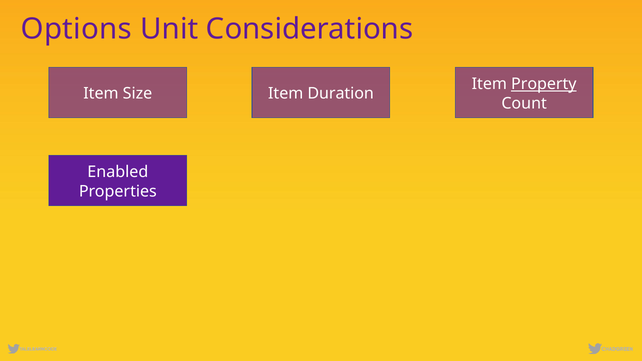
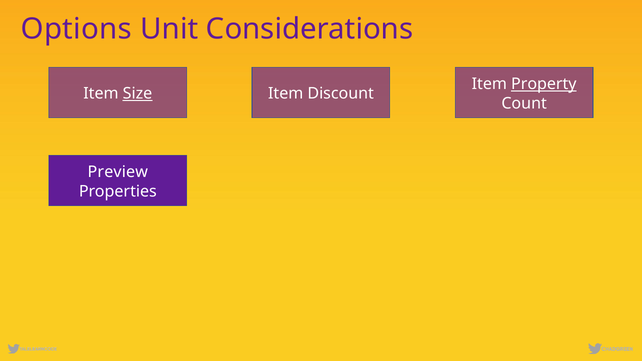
Size underline: none -> present (138, 94)
Duration: Duration -> Discount (341, 94)
Enabled: Enabled -> Preview (118, 172)
